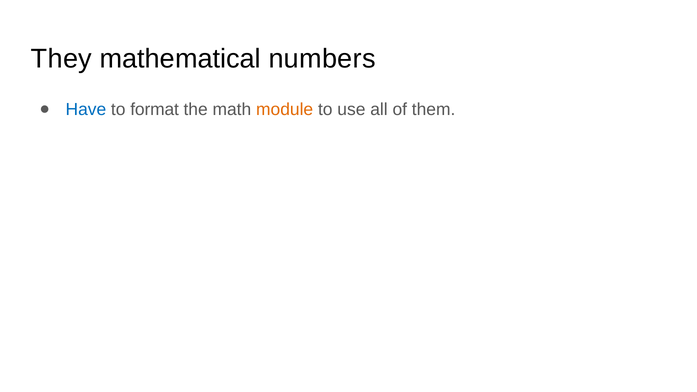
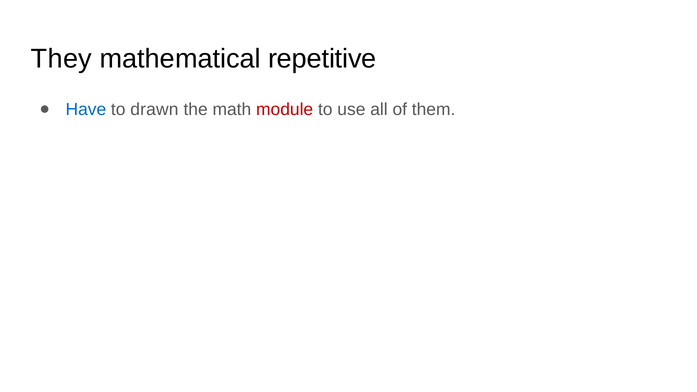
numbers: numbers -> repetitive (322, 59)
format: format -> drawn (154, 110)
module colour: orange -> red (285, 110)
